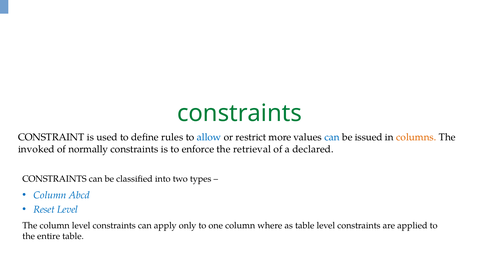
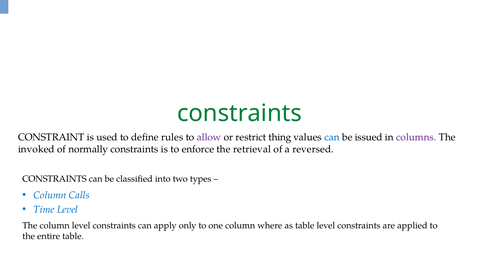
allow colour: blue -> purple (209, 138)
more: more -> thing (280, 138)
columns colour: orange -> purple (416, 138)
declared: declared -> reversed (313, 150)
Abcd: Abcd -> Calls (79, 196)
Reset: Reset -> Time (44, 210)
